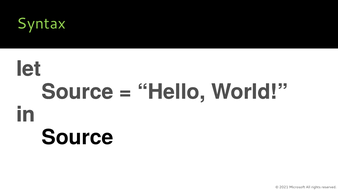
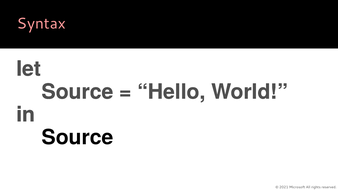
Syntax colour: light green -> pink (41, 24)
